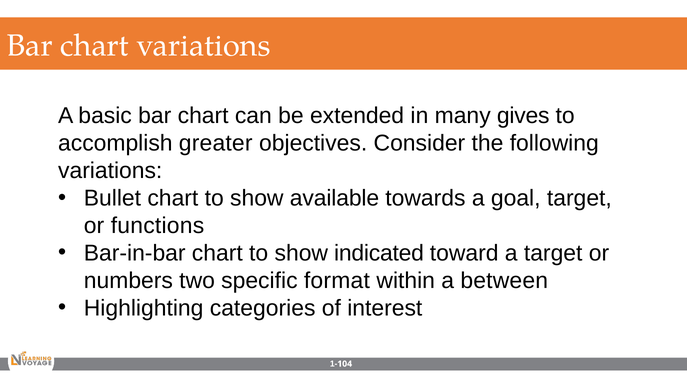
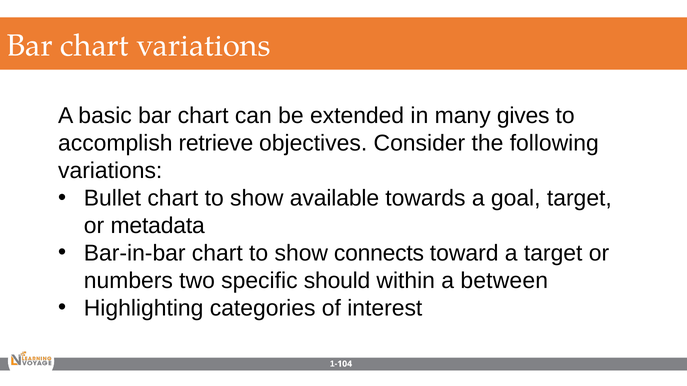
greater: greater -> retrieve (216, 144)
functions: functions -> metadata (158, 226)
indicated: indicated -> connects (379, 253)
format: format -> should (337, 281)
